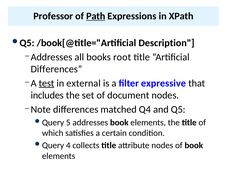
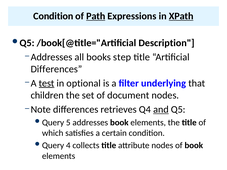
Professor: Professor -> Condition (53, 16)
XPath underline: none -> present (181, 16)
root: root -> step (122, 57)
external: external -> optional (84, 83)
expressive: expressive -> underlying (164, 83)
includes: includes -> children (47, 95)
matched: matched -> retrieves (119, 110)
and underline: none -> present (161, 110)
